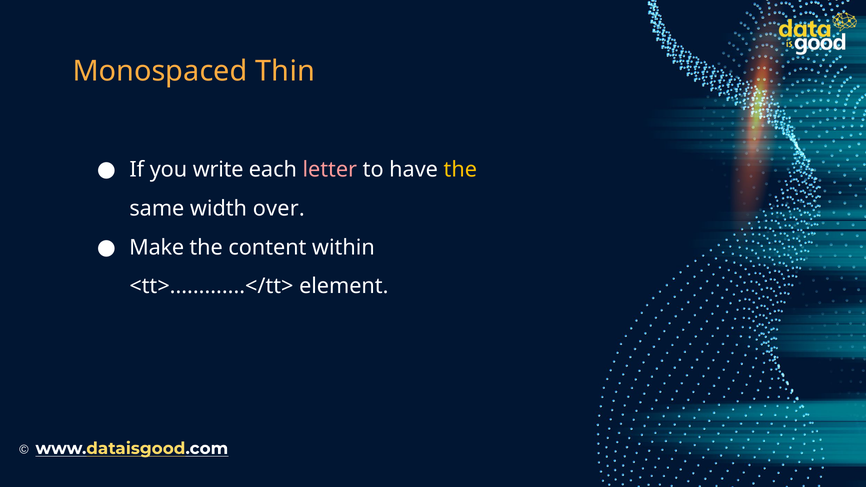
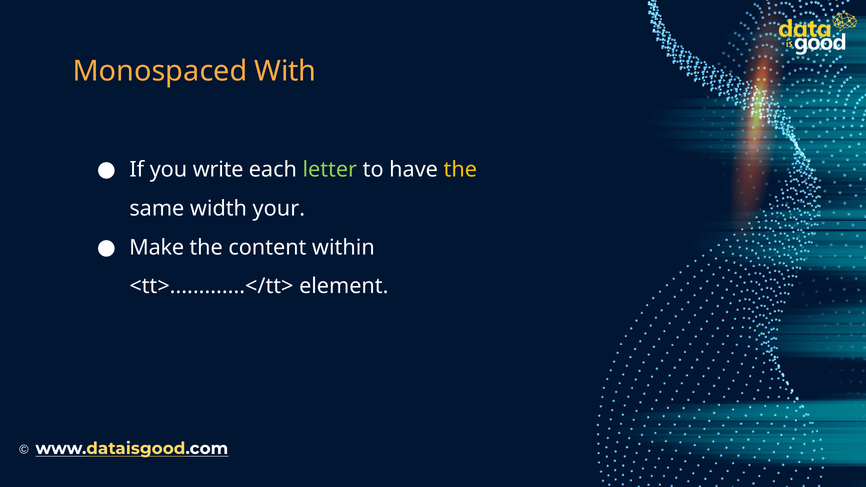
Thin: Thin -> With (285, 71)
letter colour: pink -> light green (330, 169)
over: over -> your (279, 208)
